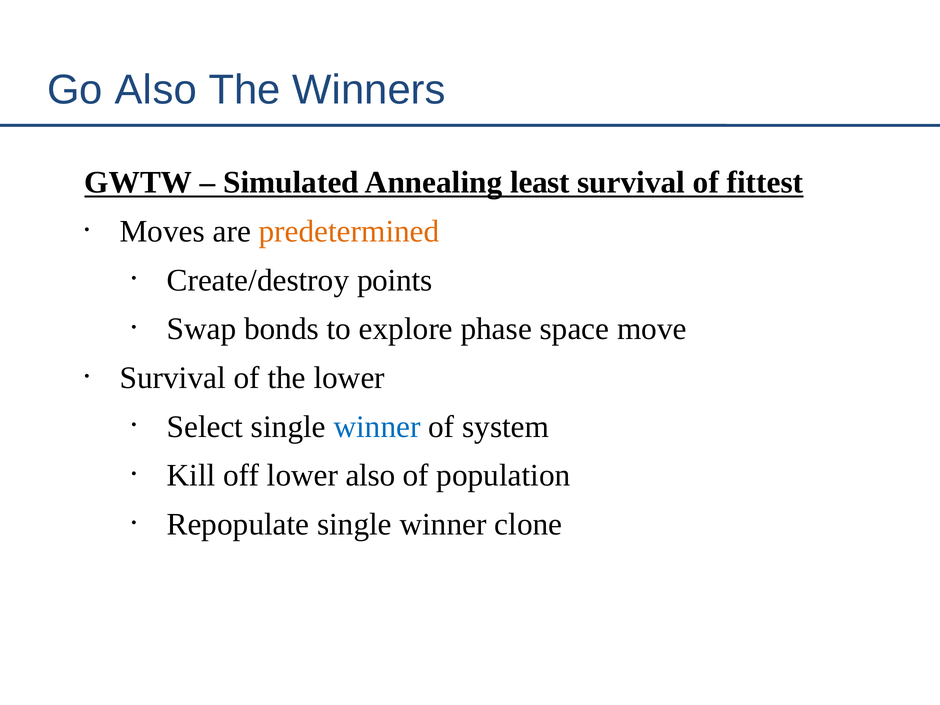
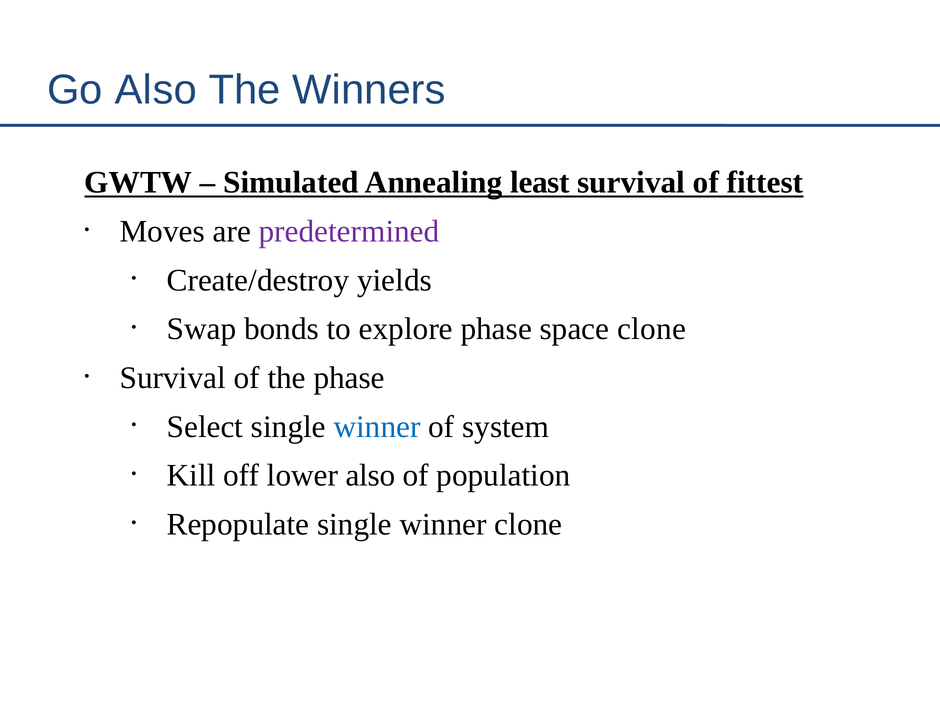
predetermined colour: orange -> purple (349, 231)
points: points -> yields (394, 280)
space move: move -> clone (652, 329)
the lower: lower -> phase (349, 378)
